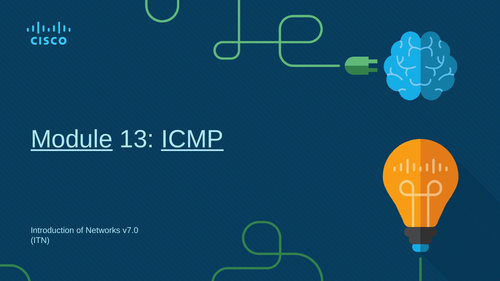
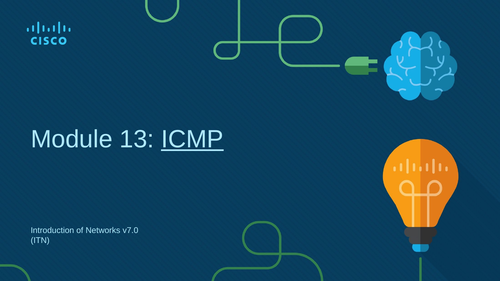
Module underline: present -> none (72, 140)
